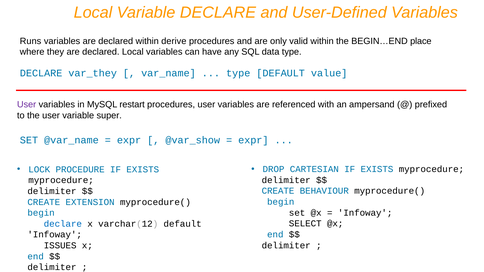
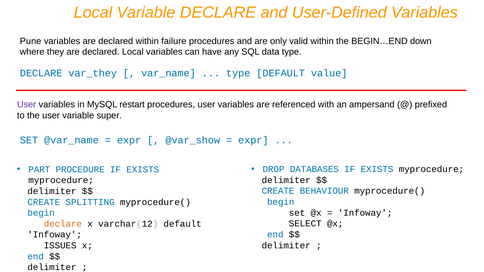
Runs: Runs -> Pune (31, 41)
derive: derive -> failure (174, 41)
place: place -> down (421, 41)
CARTESIAN: CARTESIAN -> DATABASES (314, 169)
LOCK: LOCK -> PART (39, 170)
EXTENSION: EXTENSION -> SPLITTING (90, 202)
declare colour: blue -> orange (63, 224)
